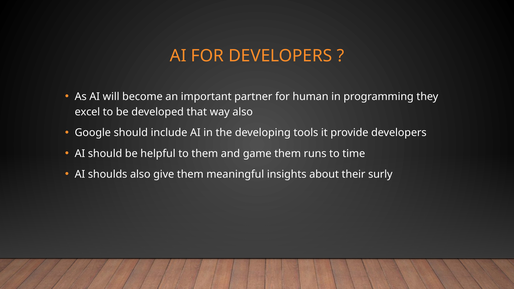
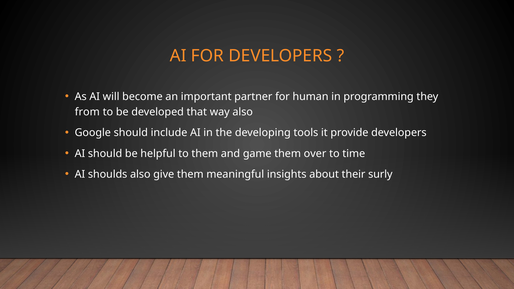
excel: excel -> from (87, 112)
runs: runs -> over (315, 154)
